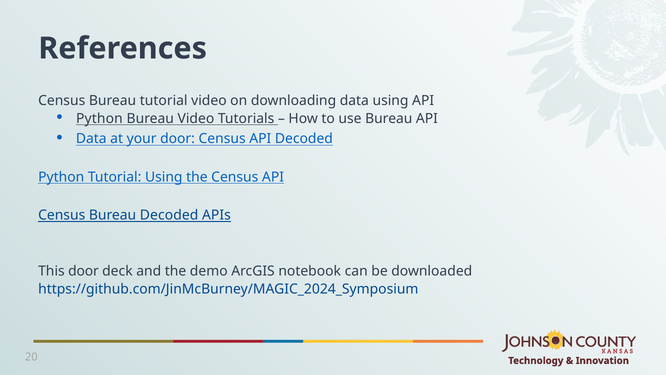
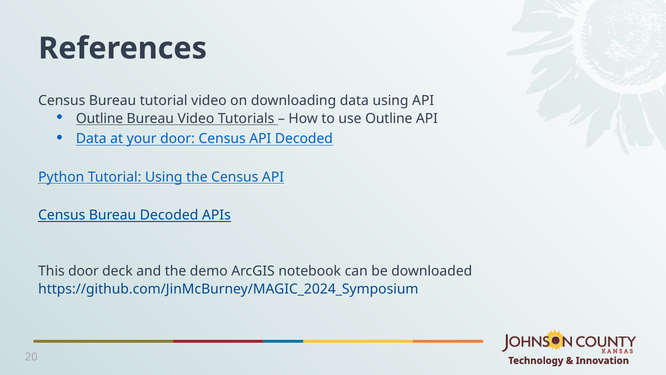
Python: Python -> Outline (100, 118)
use Bureau: Bureau -> Outline (389, 118)
